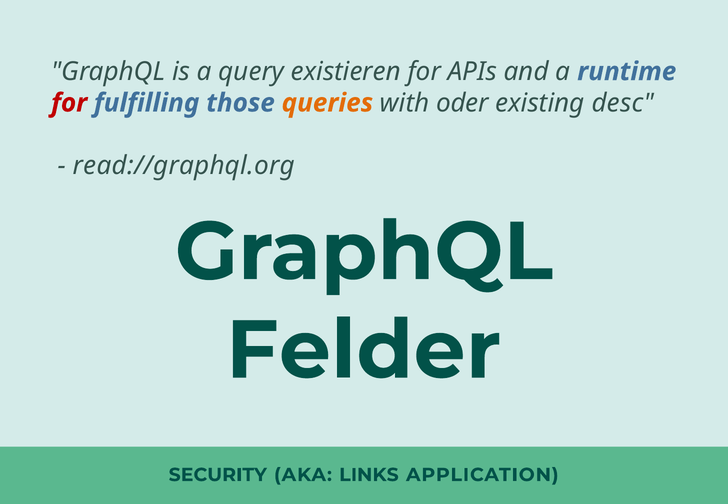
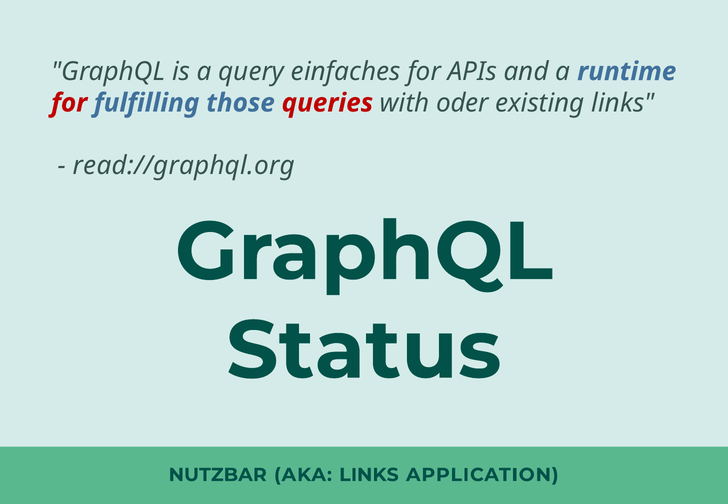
existieren: existieren -> einfaches (346, 72)
queries colour: orange -> red (327, 103)
existing desc: desc -> links (623, 103)
Felder: Felder -> Status (364, 351)
SECURITY: SECURITY -> NUTZBAR (218, 475)
